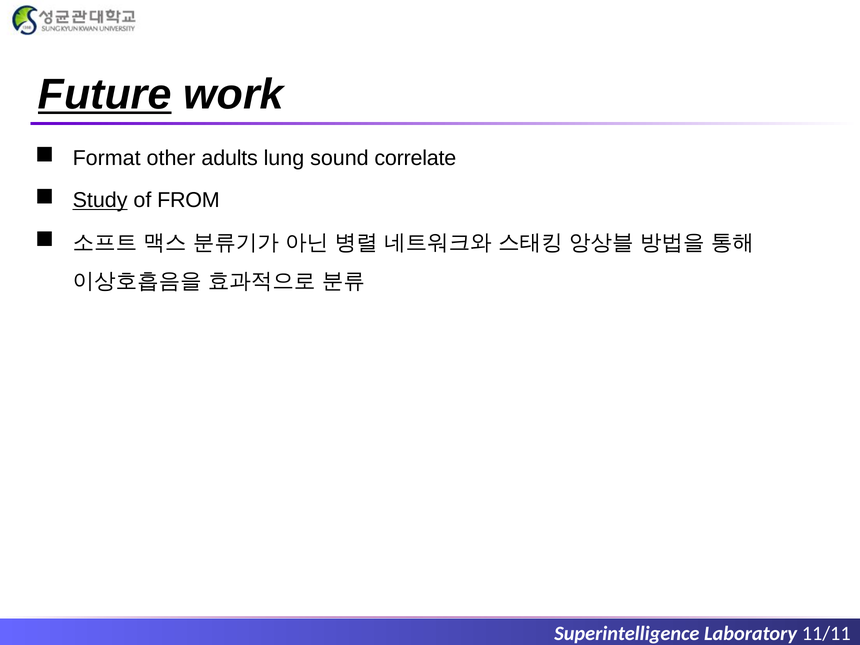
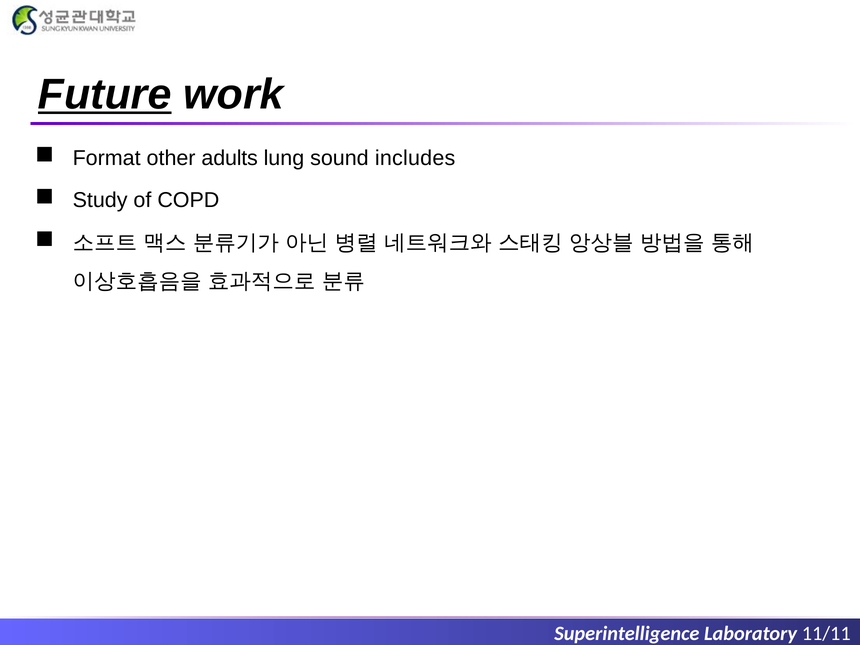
correlate: correlate -> includes (415, 158)
Study underline: present -> none (100, 200)
FROM: FROM -> COPD (188, 200)
